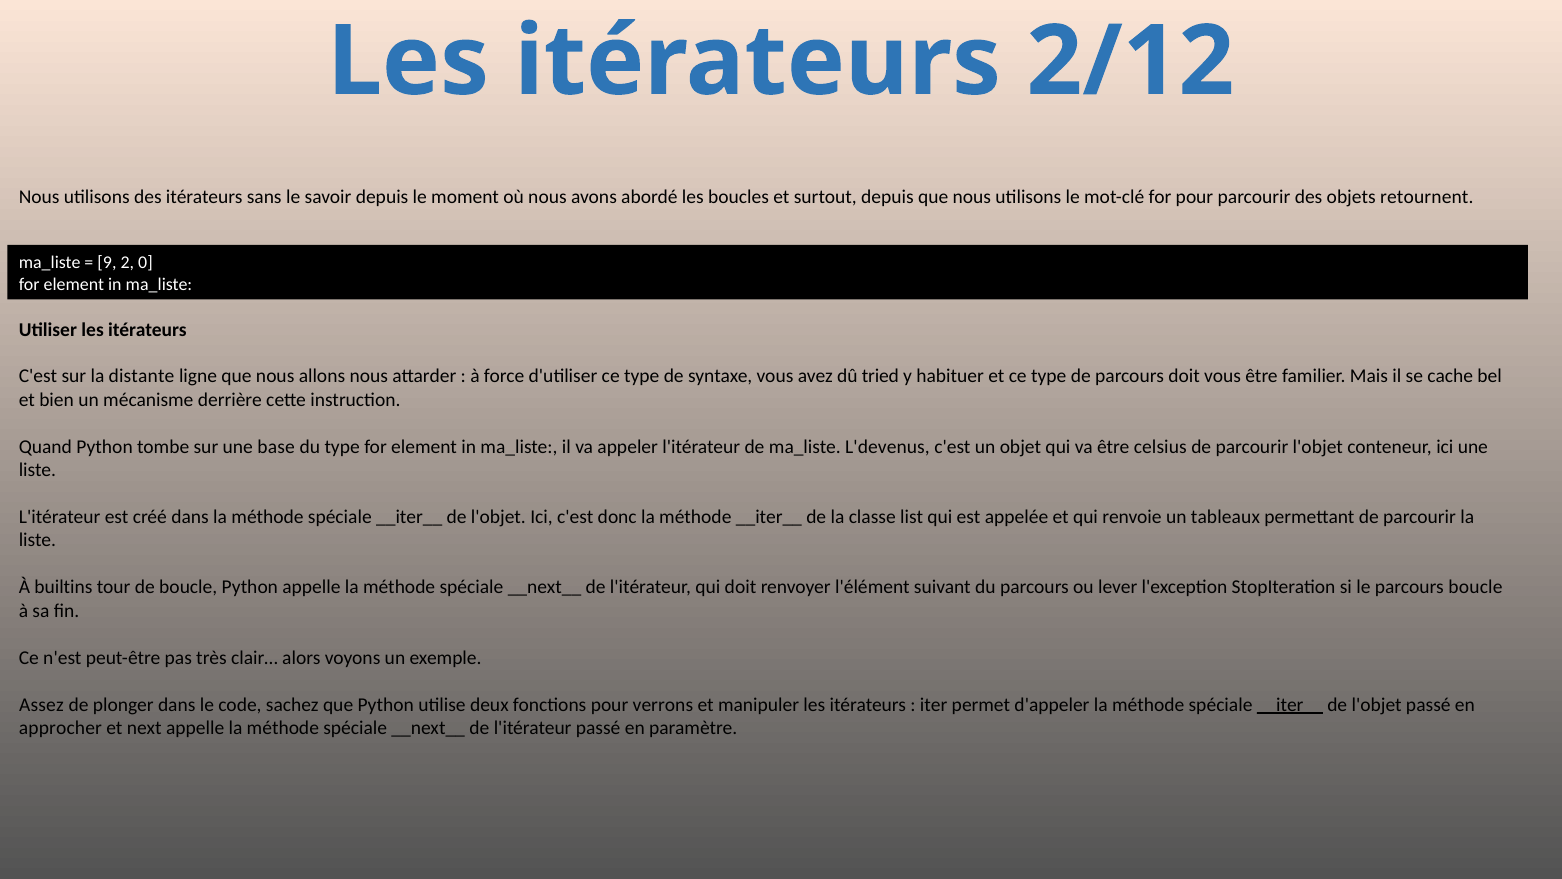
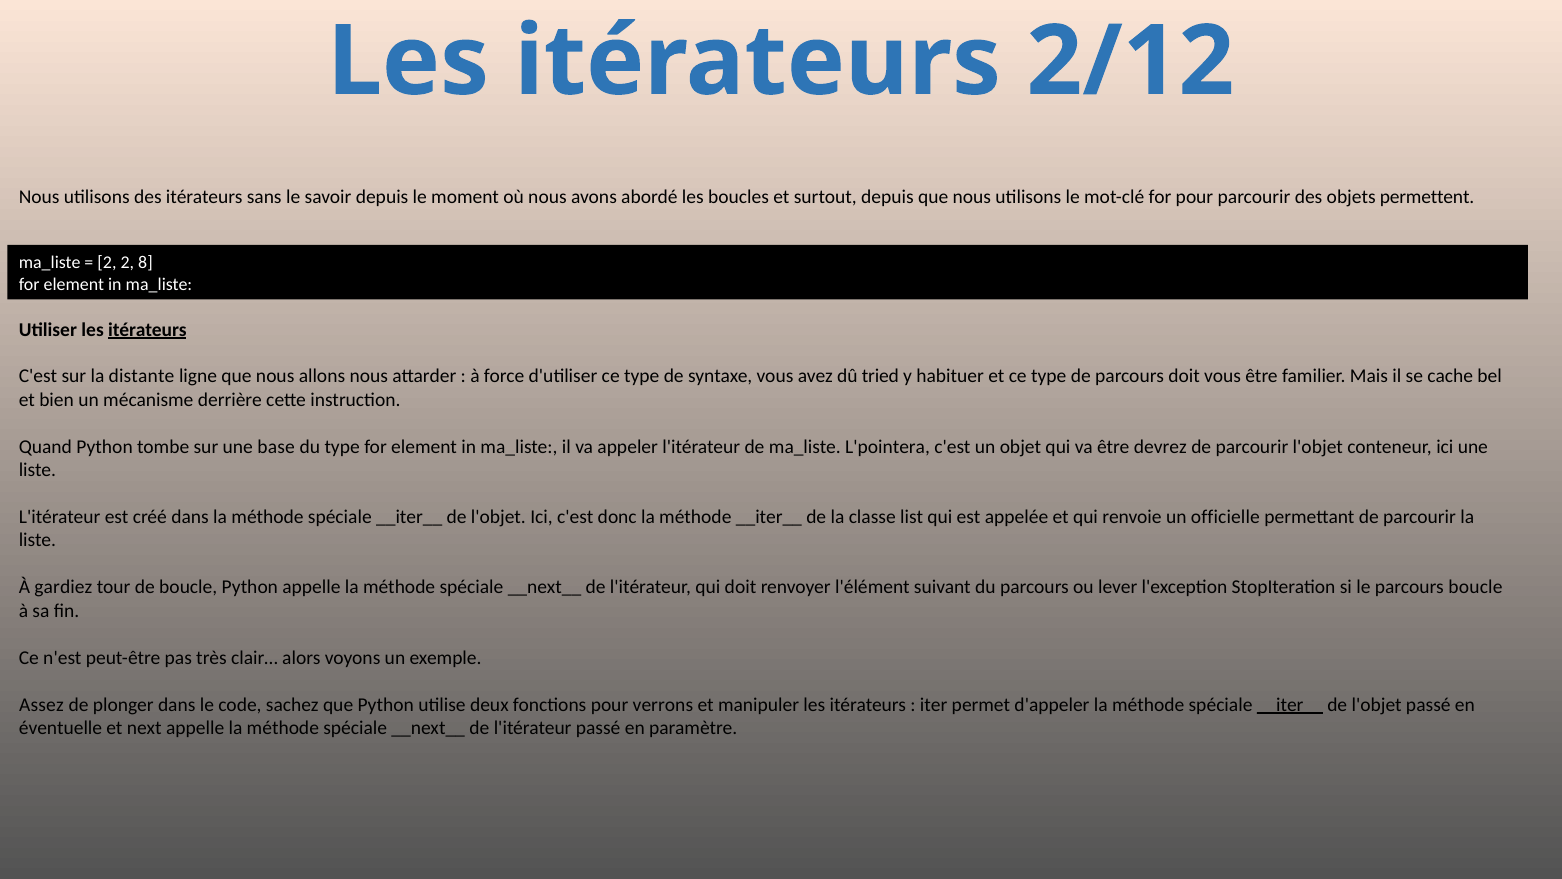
retournent: retournent -> permettent (1427, 197)
9: 9 -> 2 (107, 263)
0: 0 -> 8 (145, 263)
itérateurs underline: none -> present (147, 329)
L'devenus: L'devenus -> L'pointera (888, 447)
celsius: celsius -> devrez (1160, 447)
tableaux: tableaux -> officielle (1225, 517)
builtins: builtins -> gardiez (63, 587)
approcher: approcher -> éventuelle (60, 728)
